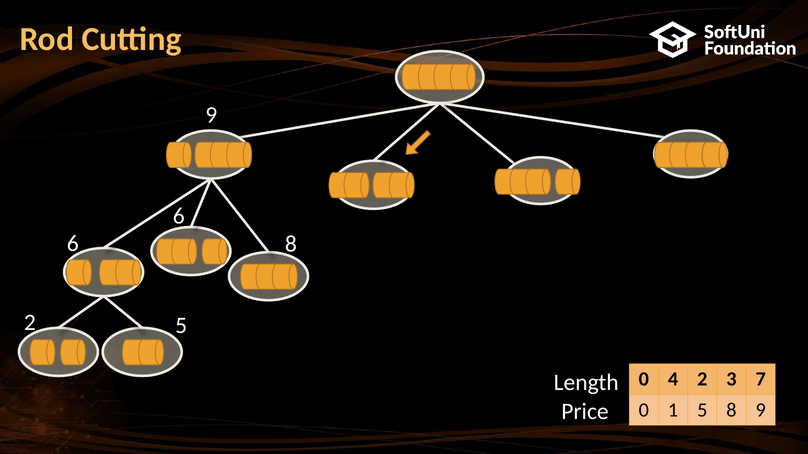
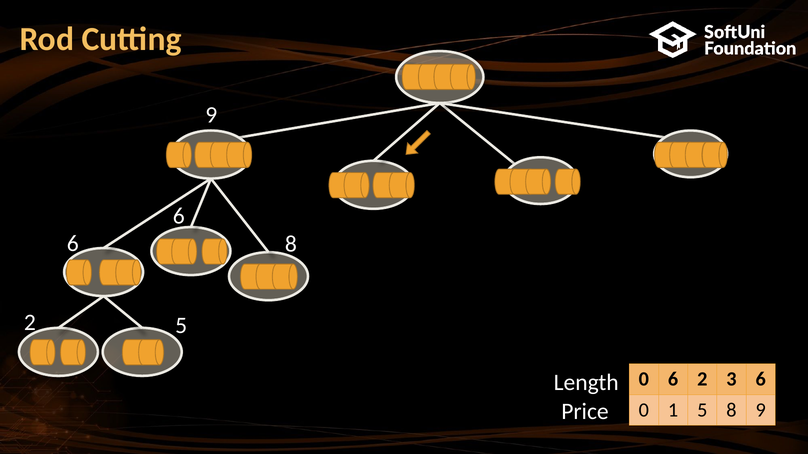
0 4: 4 -> 6 (673, 380)
3 7: 7 -> 6 (761, 380)
